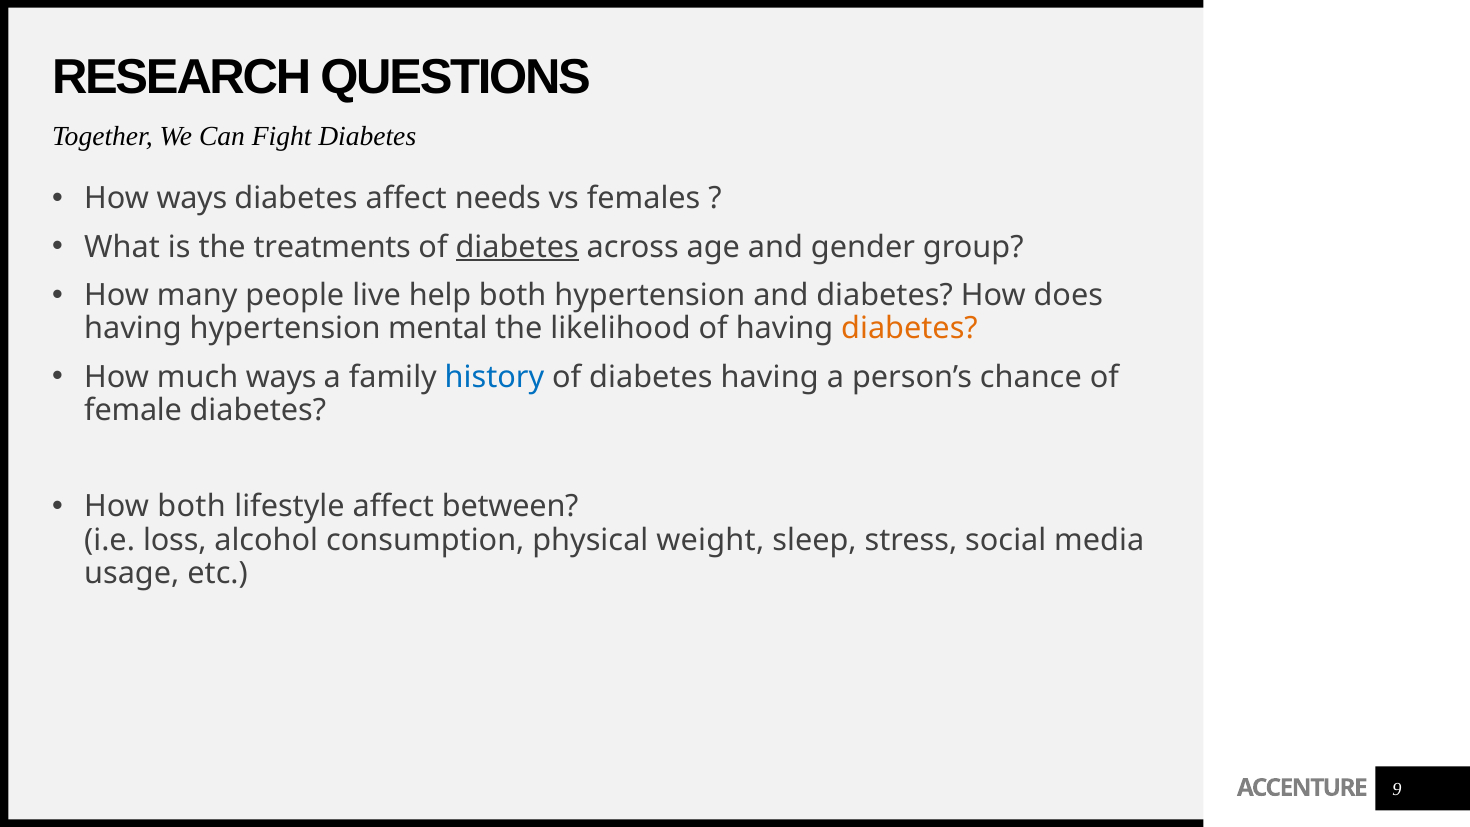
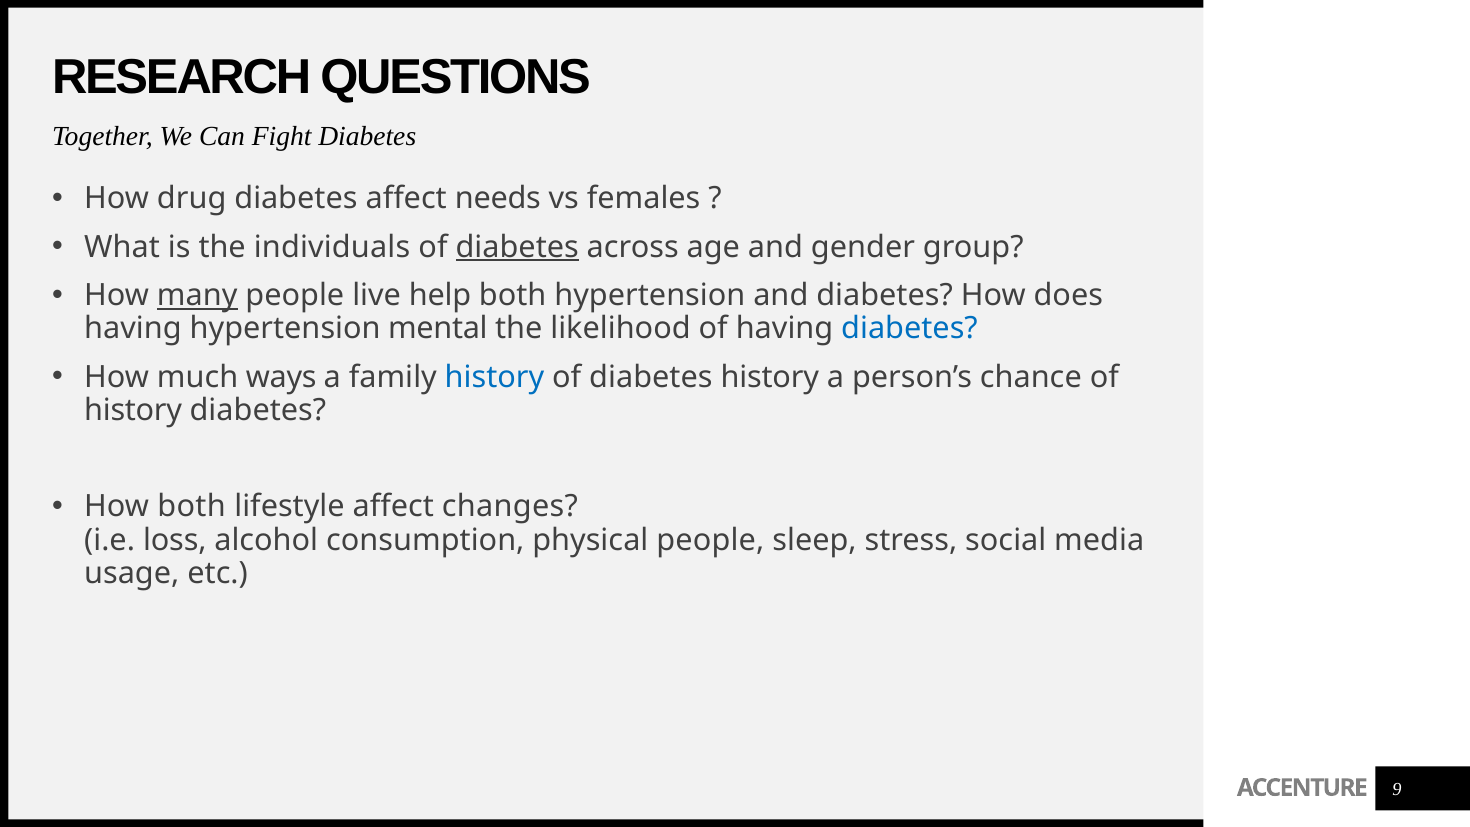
How ways: ways -> drug (192, 199)
treatments: treatments -> individuals (332, 247)
many underline: none -> present (197, 295)
diabetes colour: orange -> blue (909, 329)
diabetes having: having -> history (770, 377)
female: female -> history (133, 410)
between: between -> changes (510, 507)
physical weight: weight -> people (710, 540)
